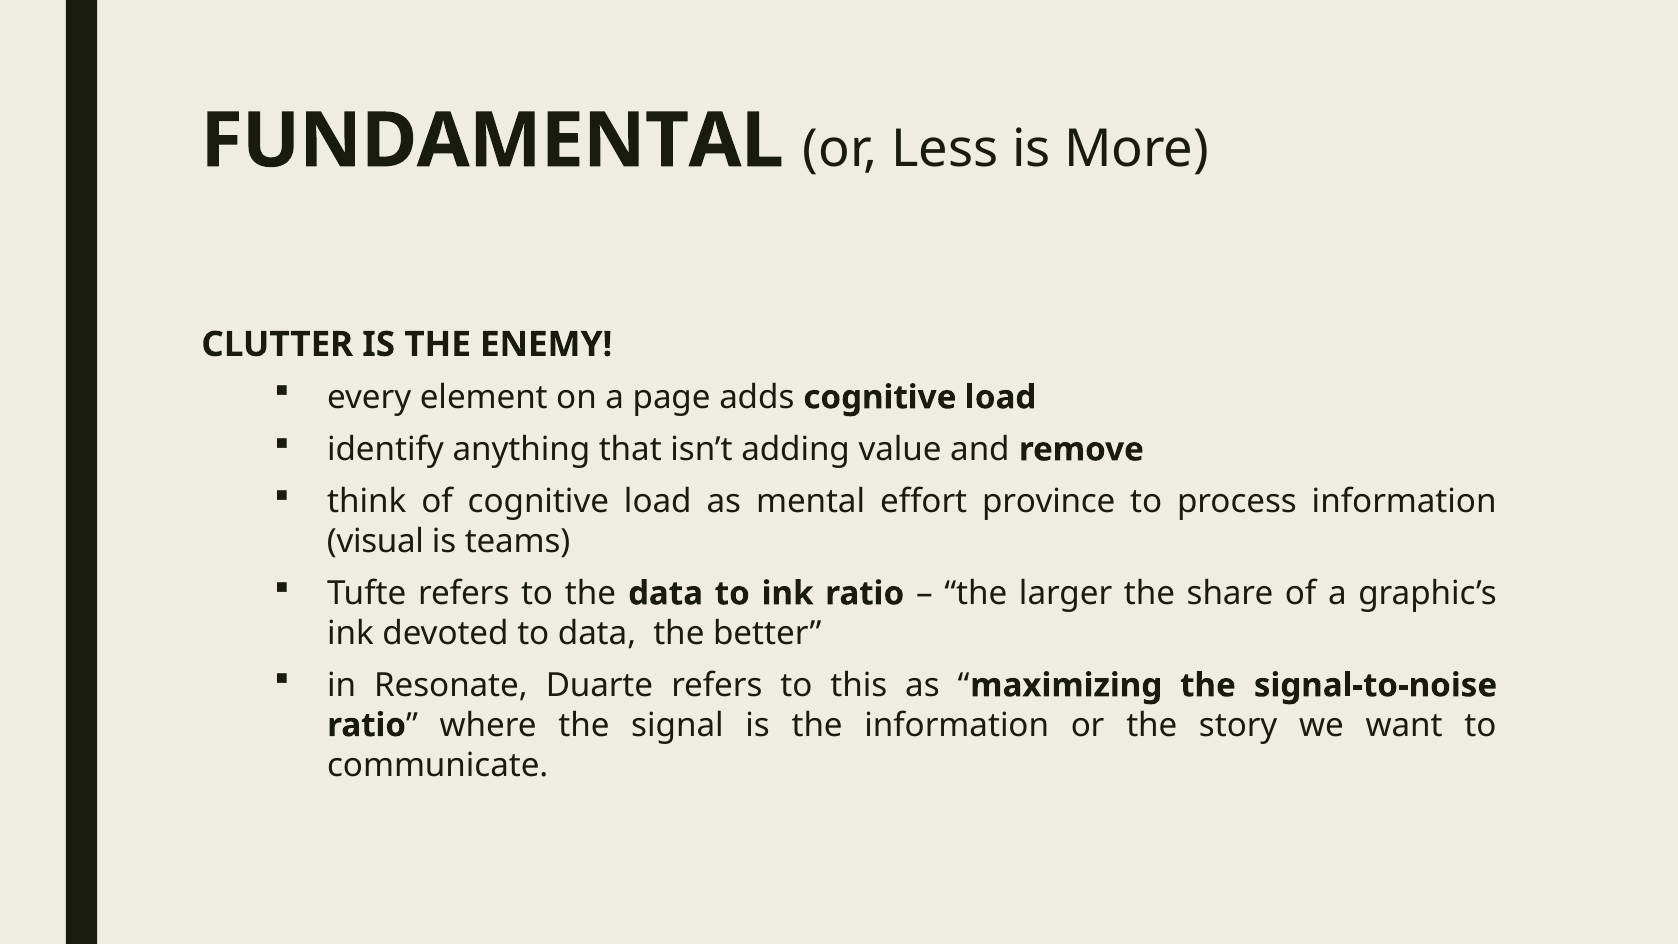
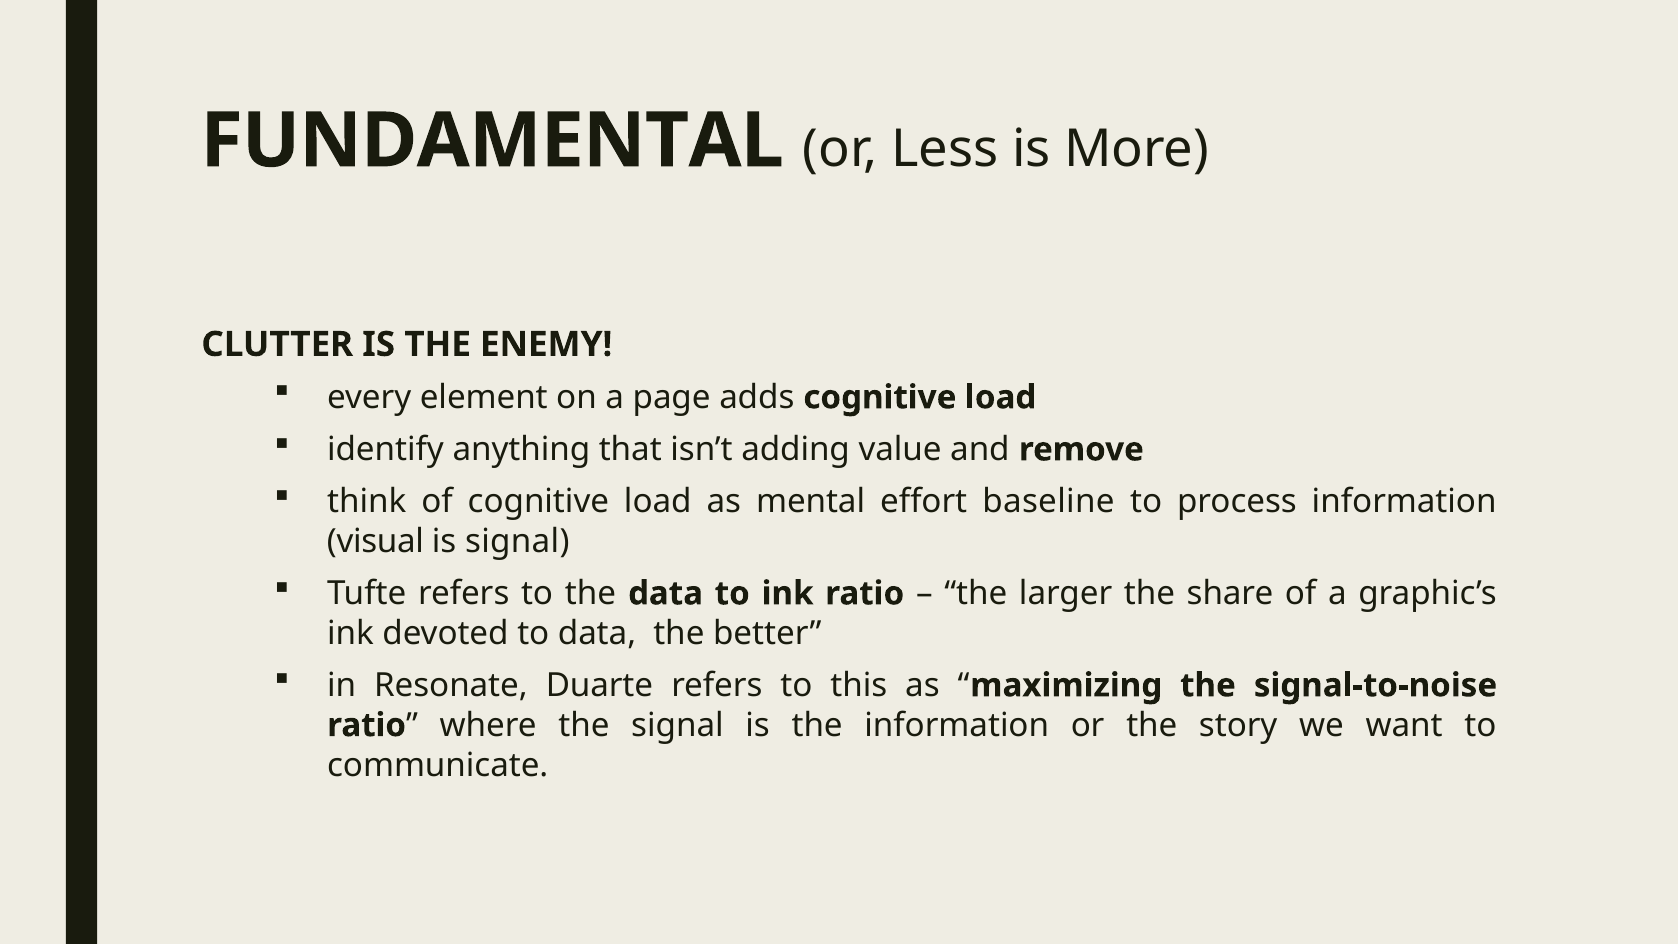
province: province -> baseline (1048, 502)
is teams: teams -> signal (517, 541)
